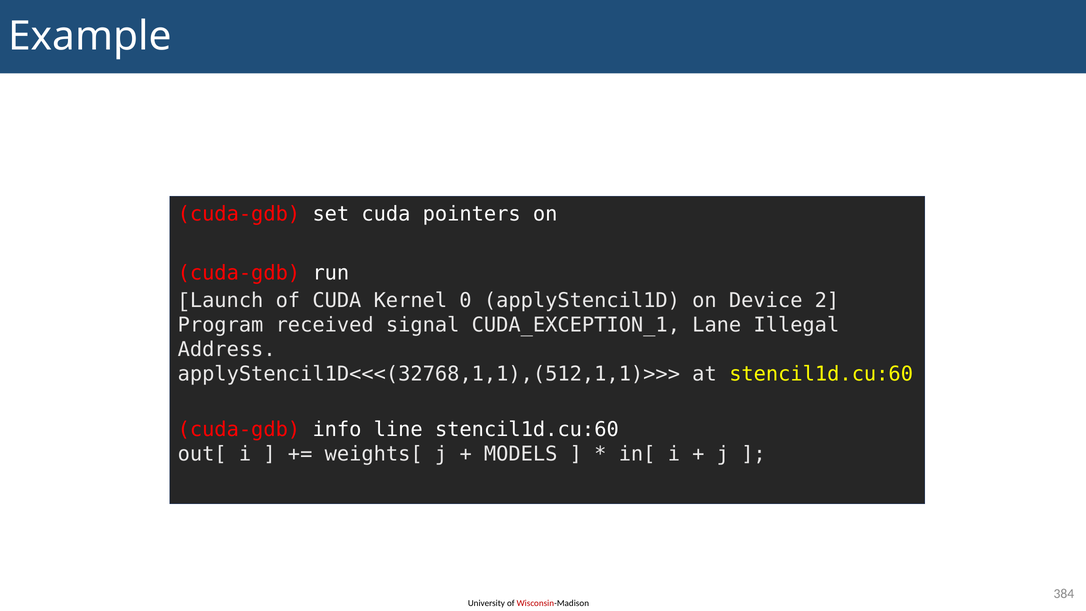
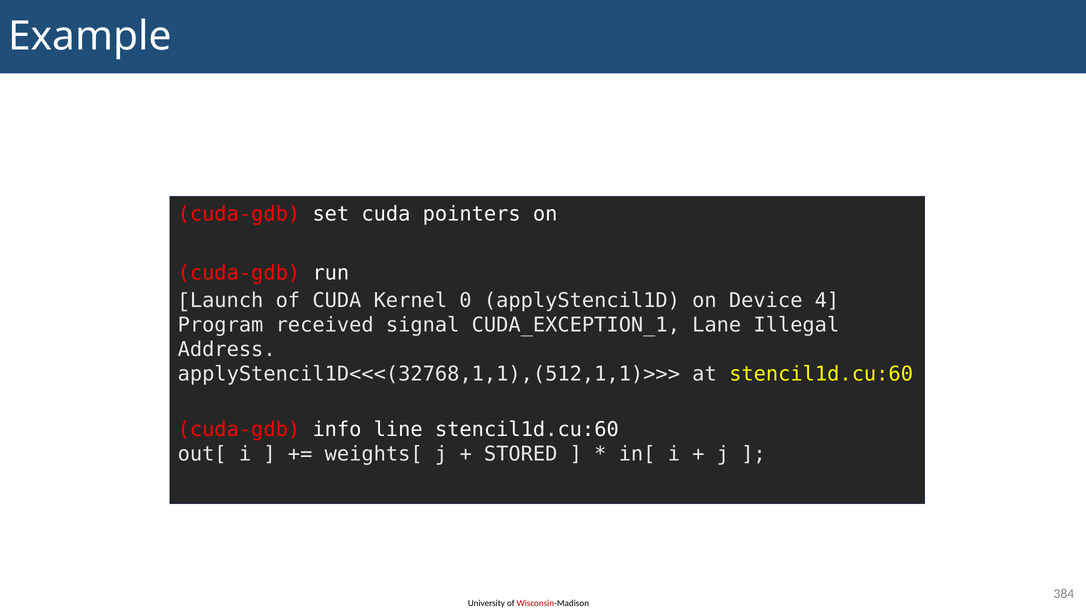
2: 2 -> 4 (827, 301)
MODELS: MODELS -> STORED (521, 454)
